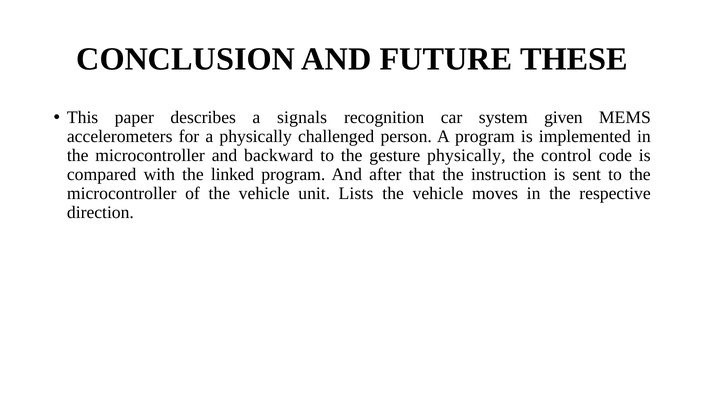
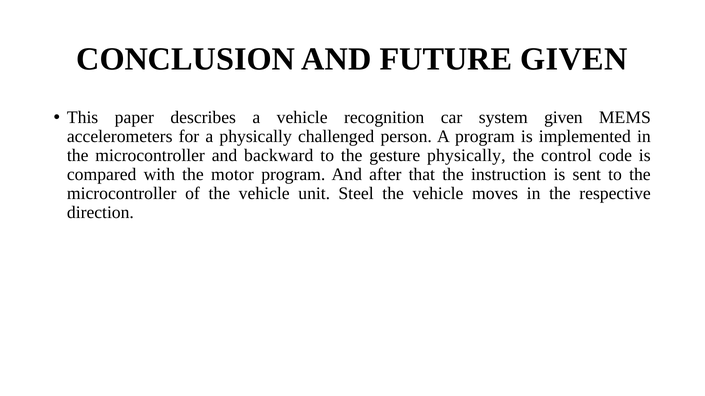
FUTURE THESE: THESE -> GIVEN (574, 59)
a signals: signals -> vehicle (302, 118)
linked: linked -> motor (232, 175)
Lists: Lists -> Steel (356, 194)
